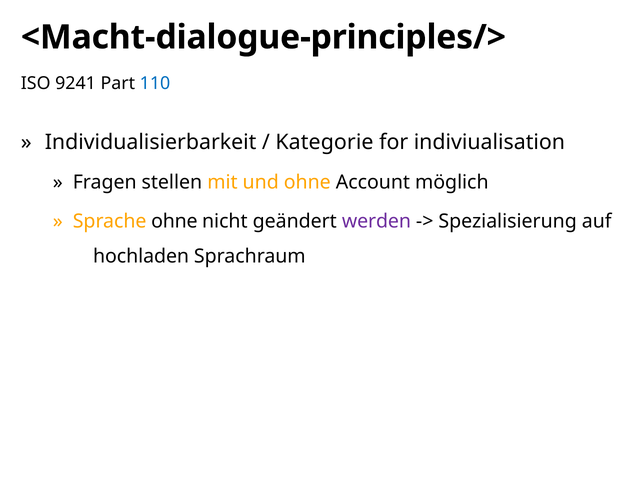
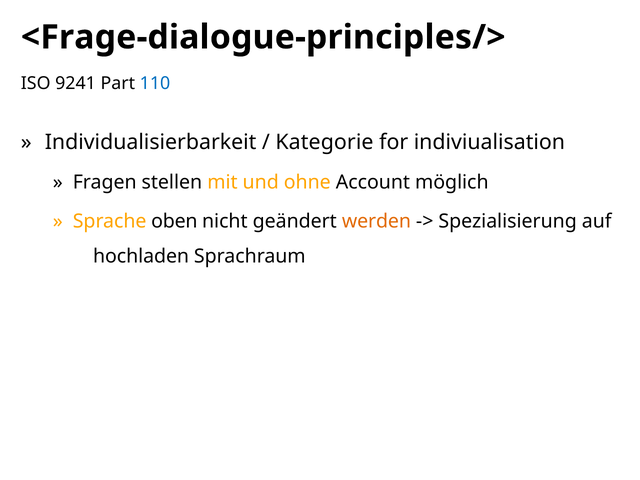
<Macht-dialogue-principles/>: <Macht-dialogue-principles/> -> <Frage-dialogue-principles/> (263, 37)
Sprache ohne: ohne -> oben (174, 221)
werden colour: purple -> orange (376, 221)
